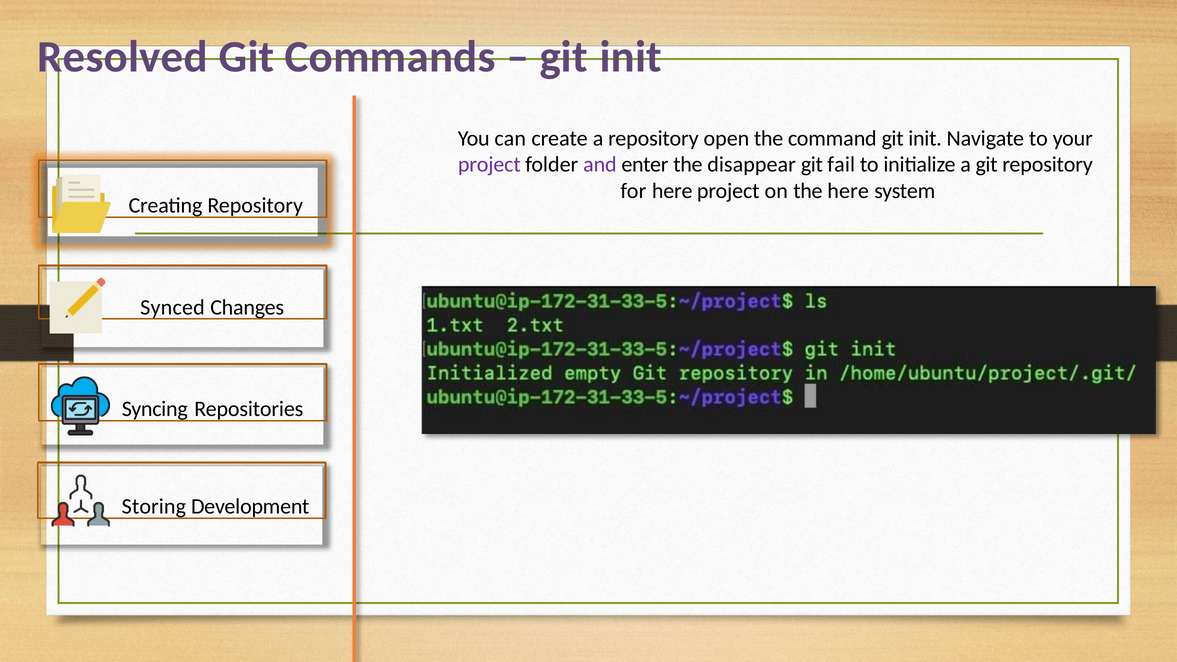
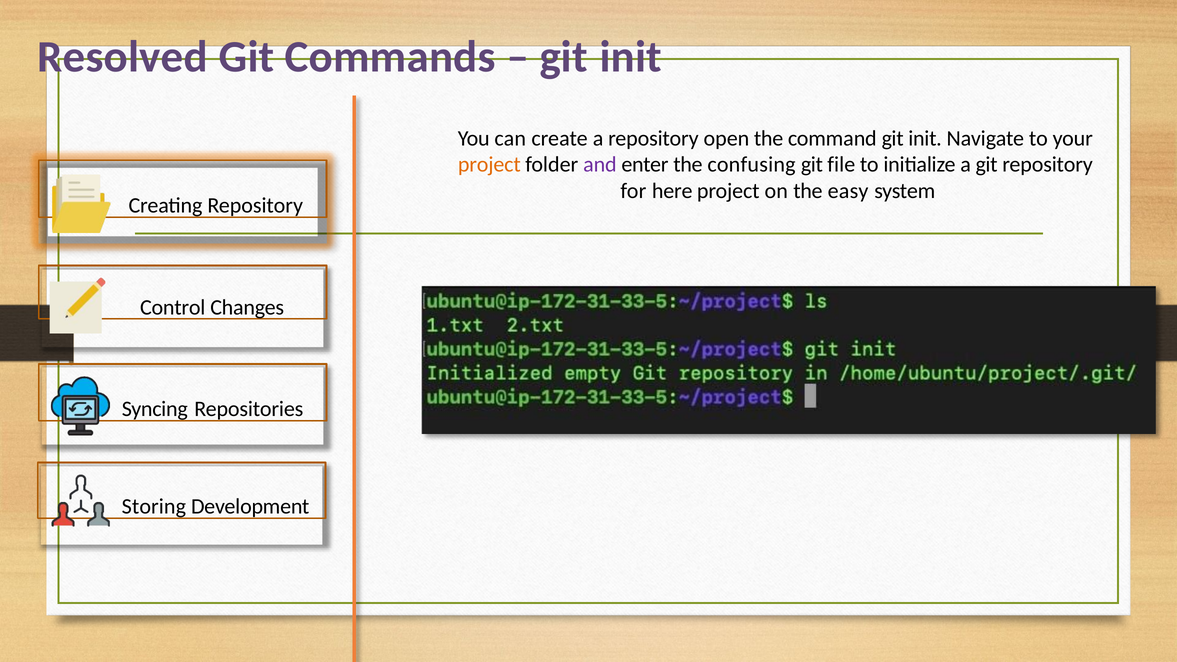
project colour: purple -> orange (489, 165)
disappear: disappear -> confusing (751, 165)
fail: fail -> file (841, 165)
the here: here -> easy (848, 191)
Synced: Synced -> Control (173, 307)
